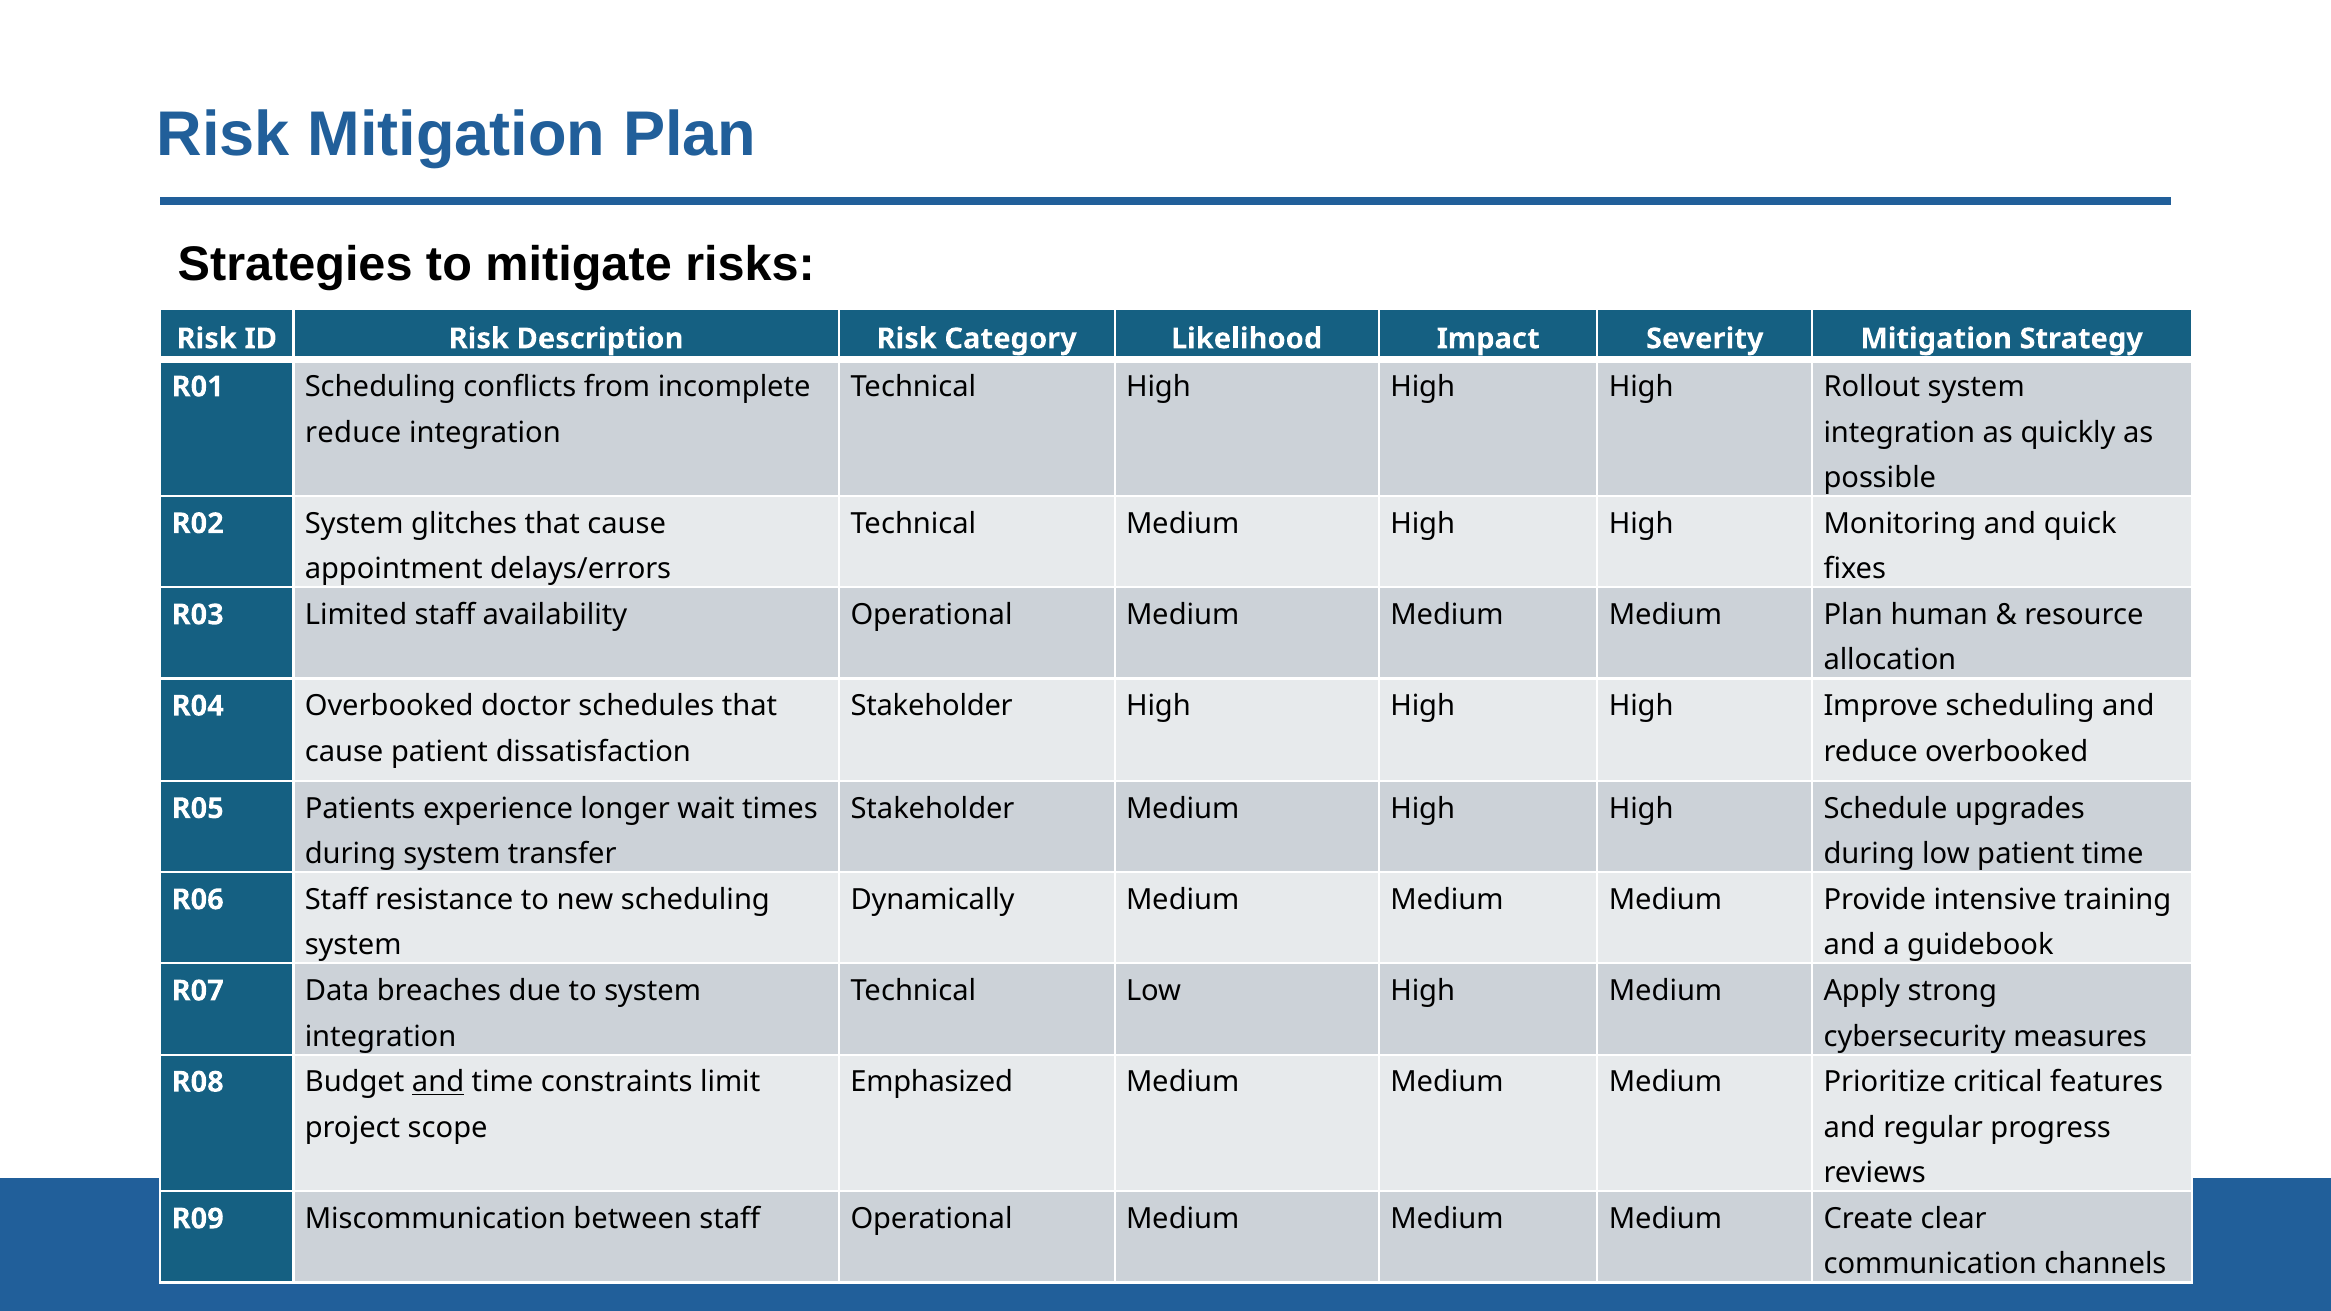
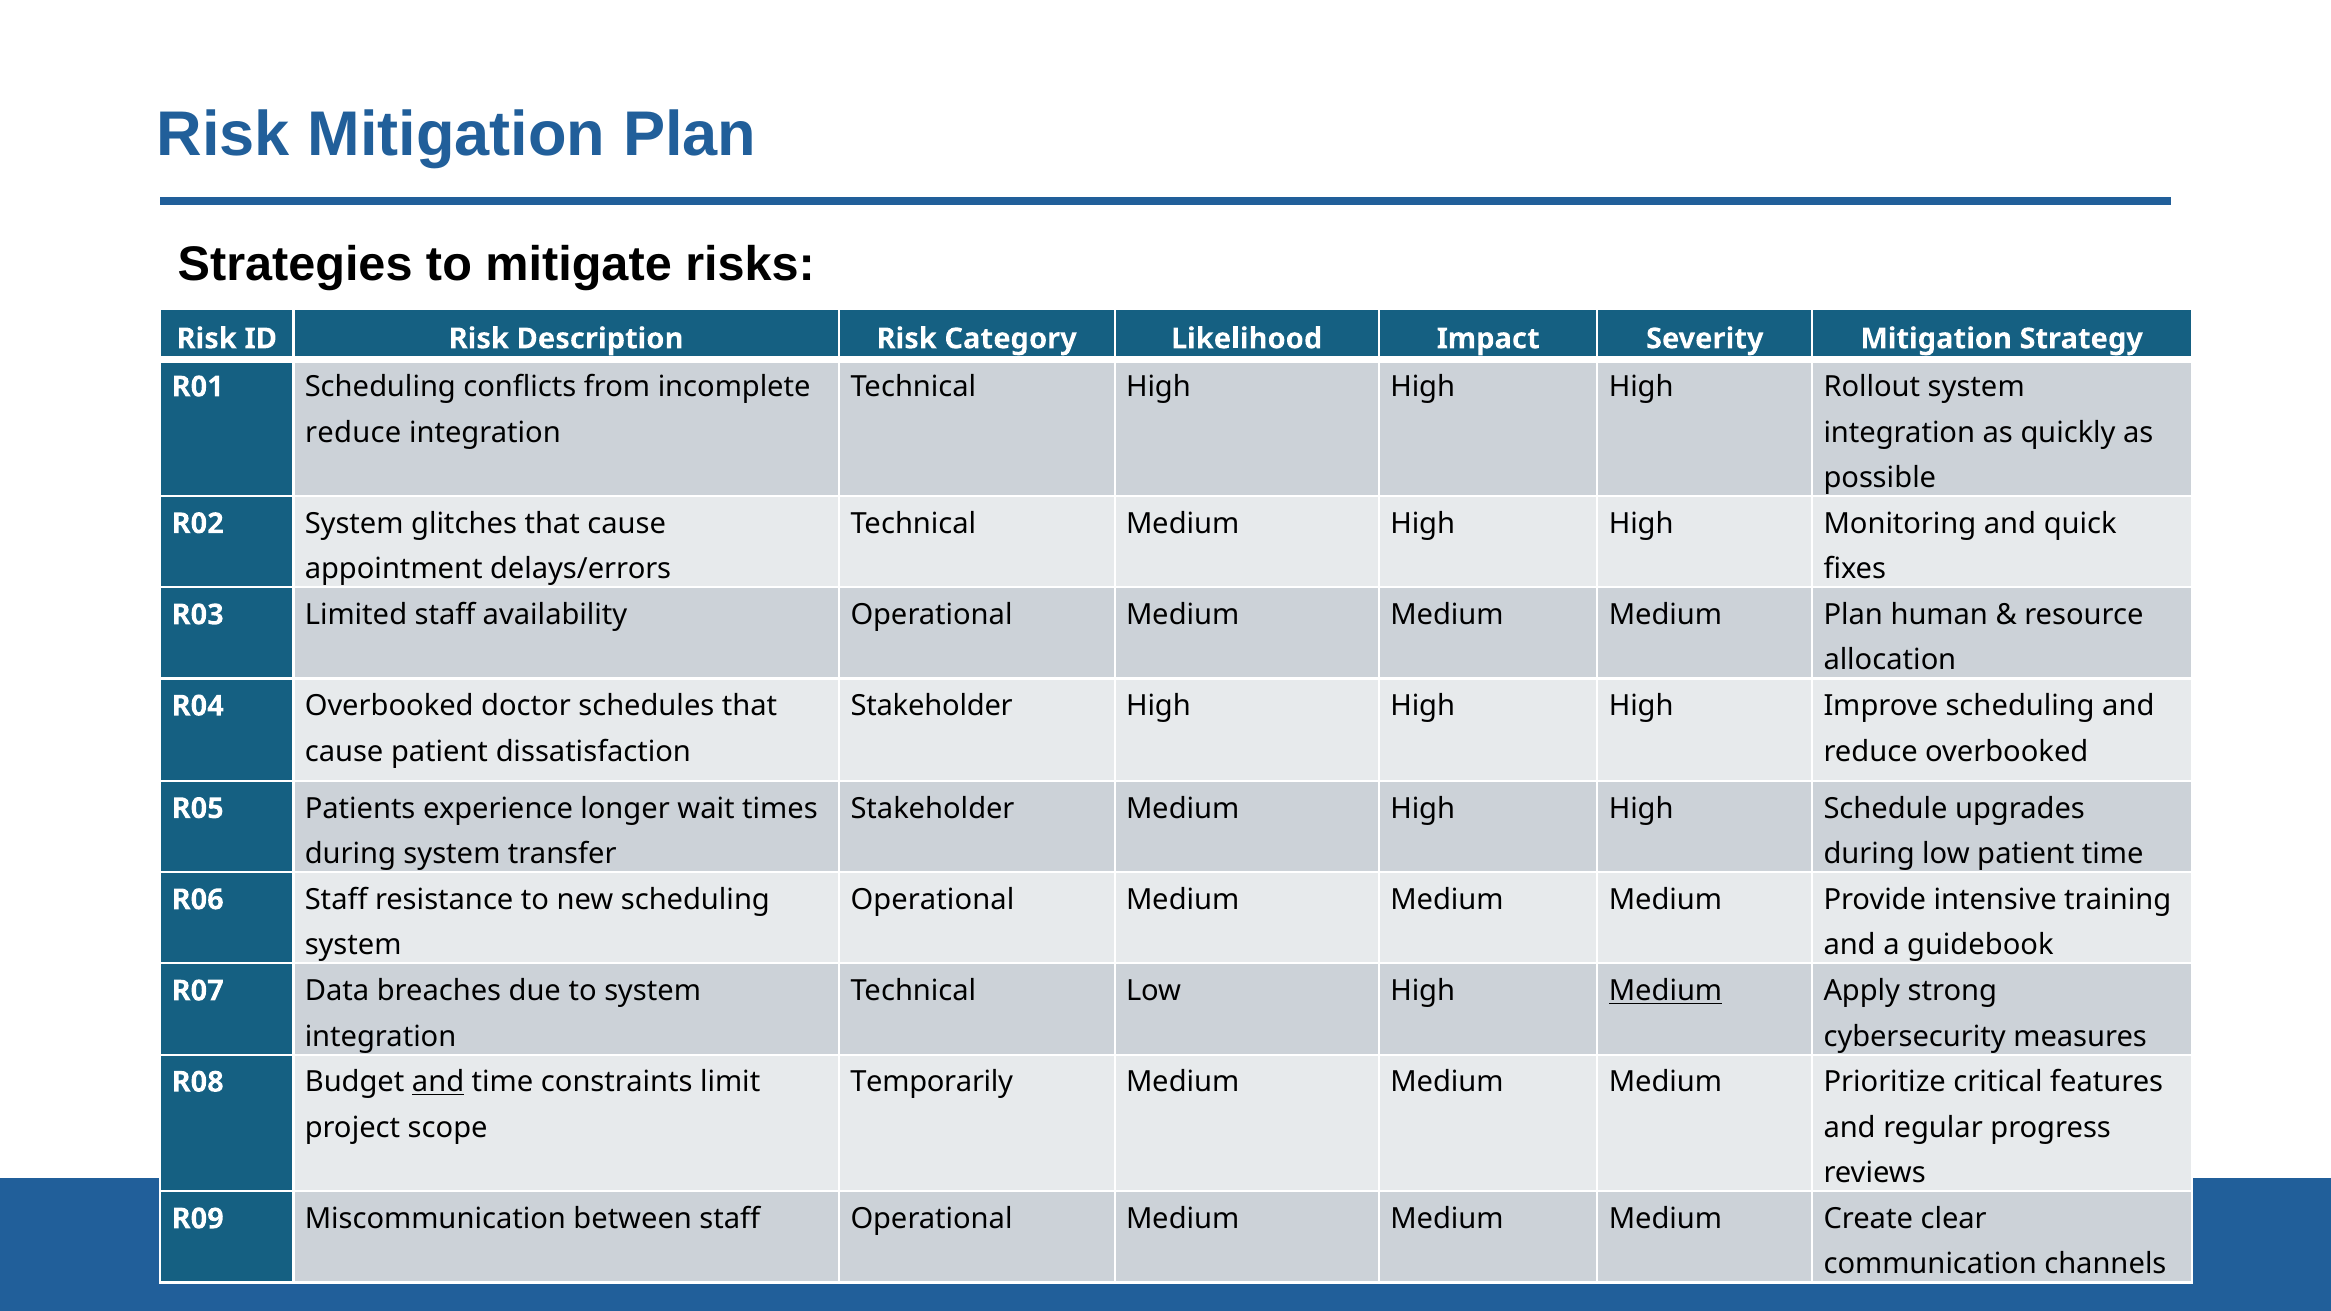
Dynamically: Dynamically -> Operational (932, 900)
Medium underline: none -> present (1666, 991)
Emphasized: Emphasized -> Temporarily (932, 1082)
